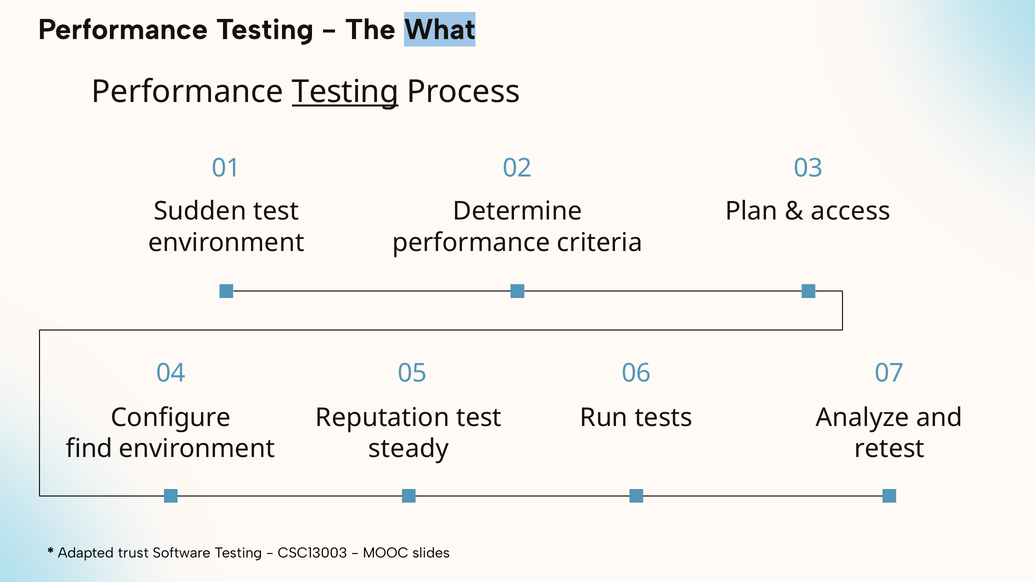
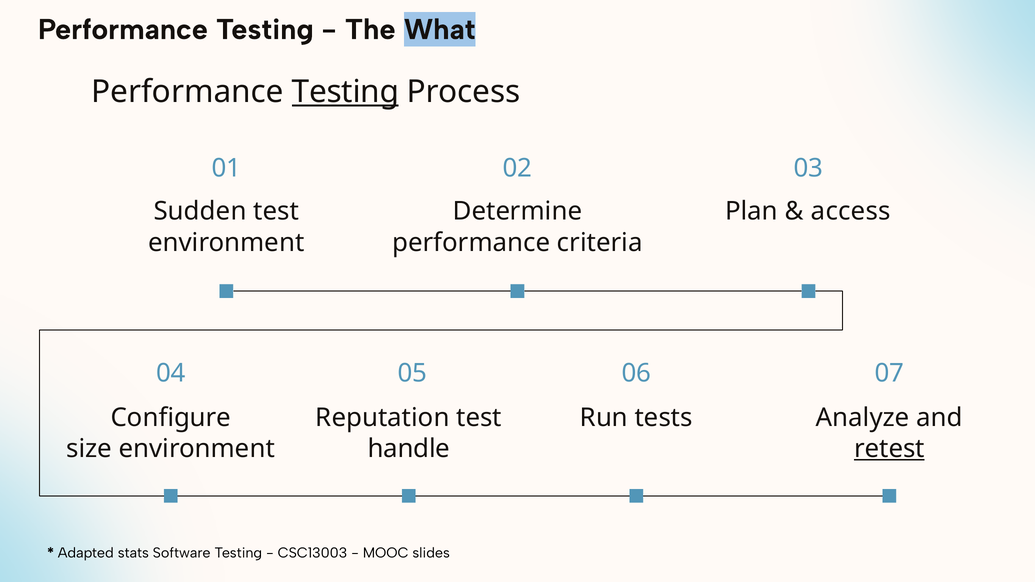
find: find -> size (89, 449)
steady: steady -> handle (409, 449)
retest underline: none -> present (889, 449)
trust: trust -> stats (133, 553)
